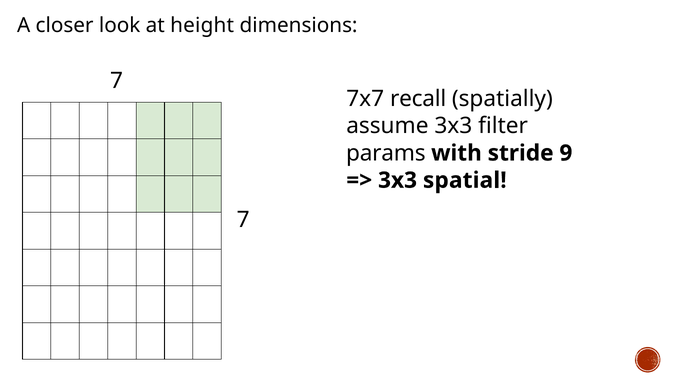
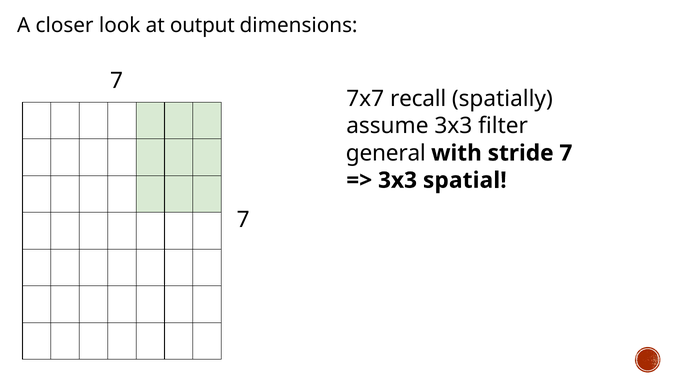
height: height -> output (202, 25)
params: params -> general (386, 153)
stride 9: 9 -> 7 (566, 153)
